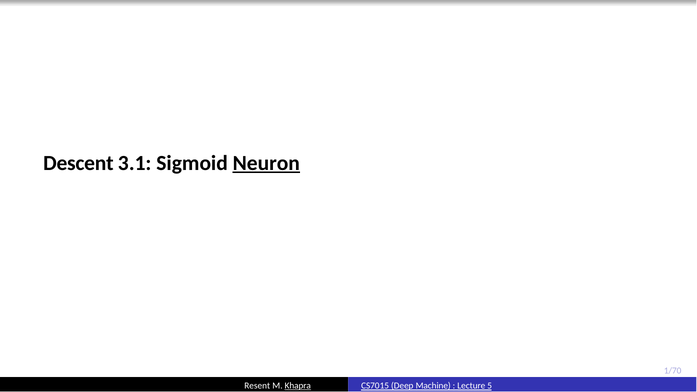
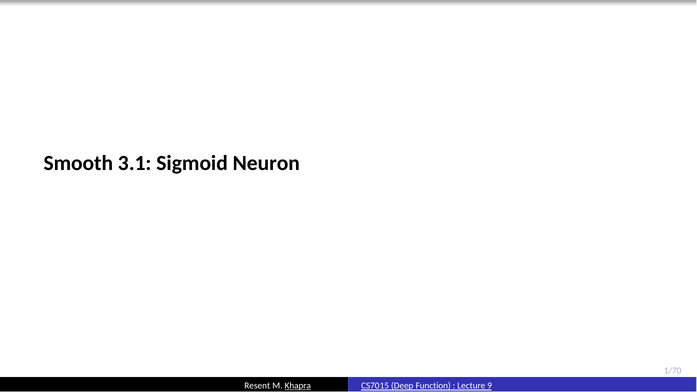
Descent: Descent -> Smooth (78, 163)
Neuron underline: present -> none (266, 163)
Machine: Machine -> Function (433, 386)
5: 5 -> 9 (490, 386)
